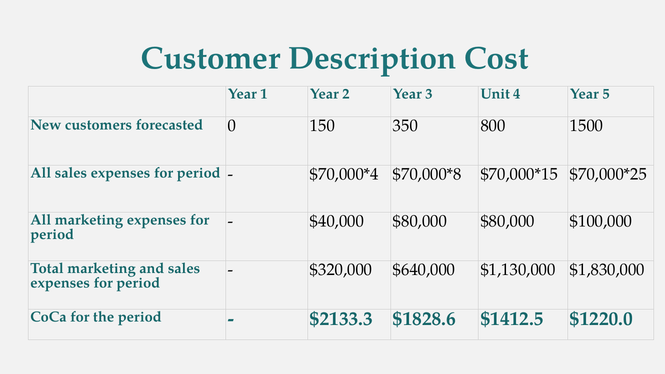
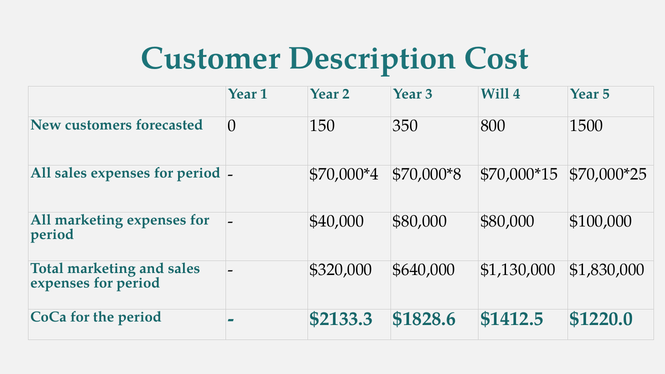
Unit: Unit -> Will (495, 94)
